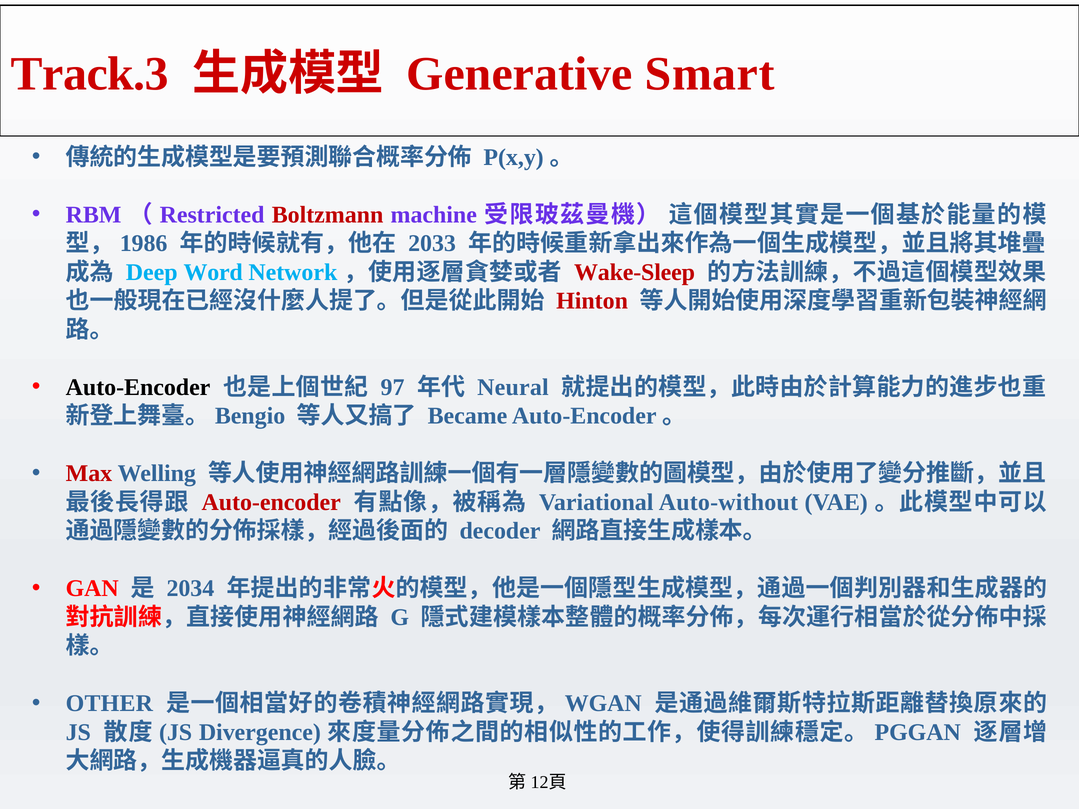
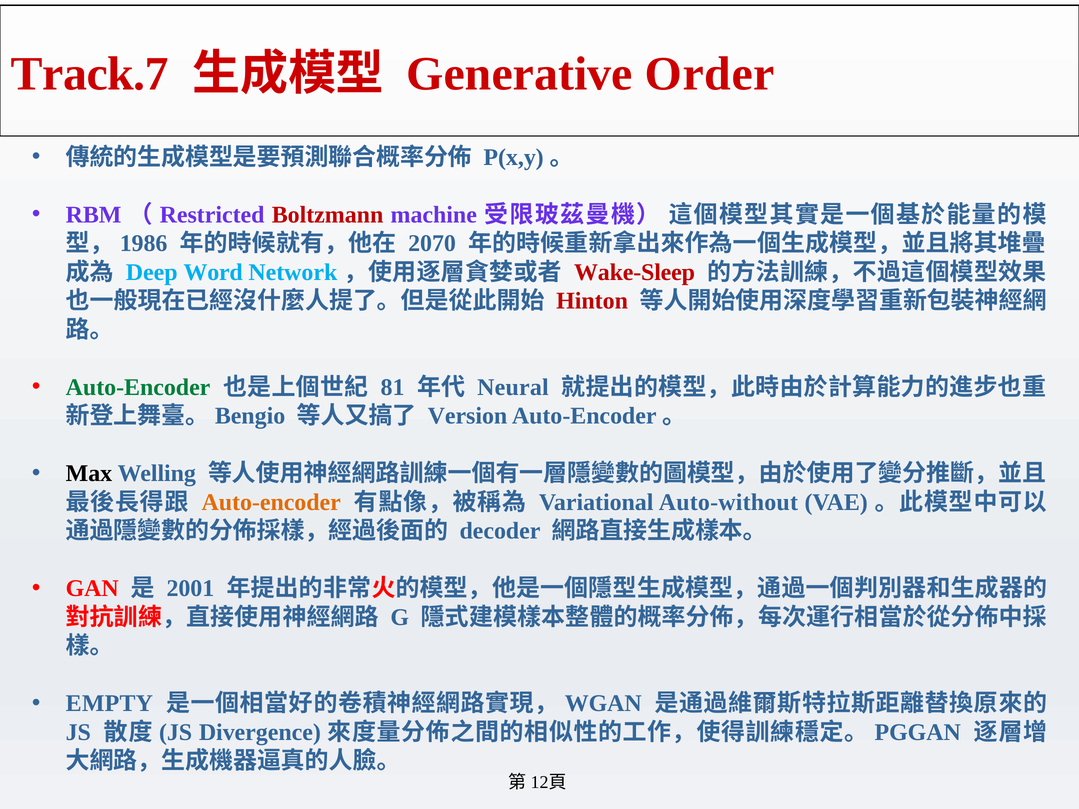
Track.3: Track.3 -> Track.7 (90, 74)
Smart: Smart -> Order (710, 74)
2033: 2033 -> 2070 (432, 244)
Auto-Encoder colour: black -> green (138, 387)
97: 97 -> 81 (393, 387)
Became: Became -> Version (467, 416)
Max colour: red -> black (89, 474)
Auto-encoder colour: red -> orange (271, 502)
2034: 2034 -> 2001 (190, 589)
OTHER: OTHER -> EMPTY (109, 704)
